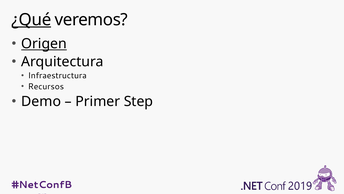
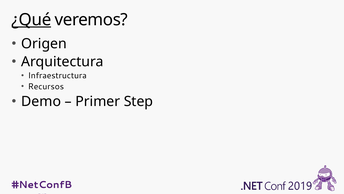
Origen underline: present -> none (44, 44)
